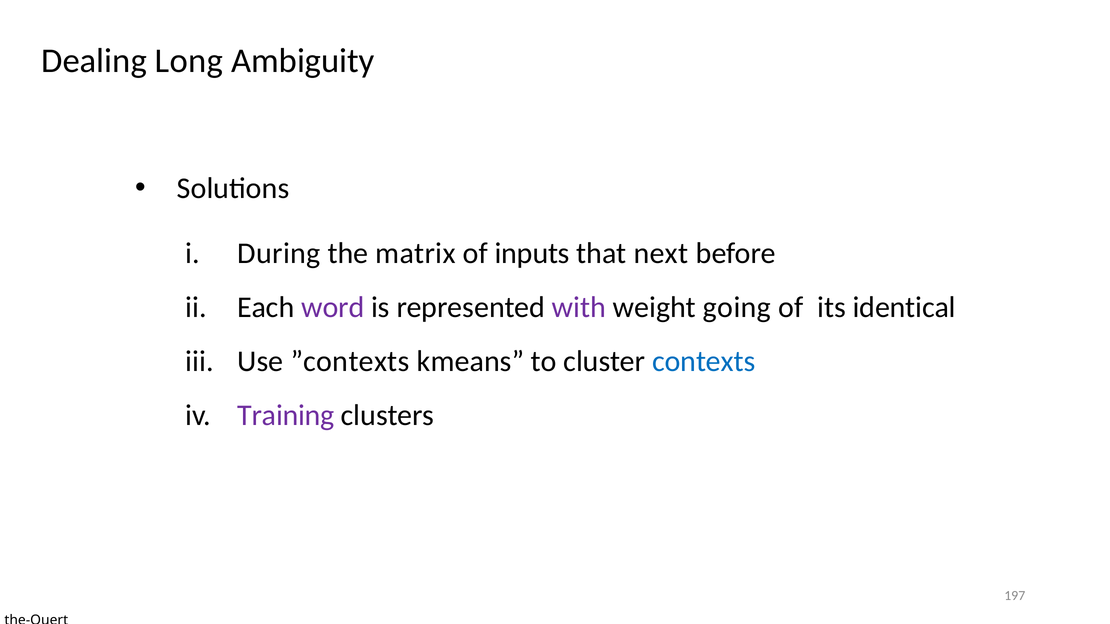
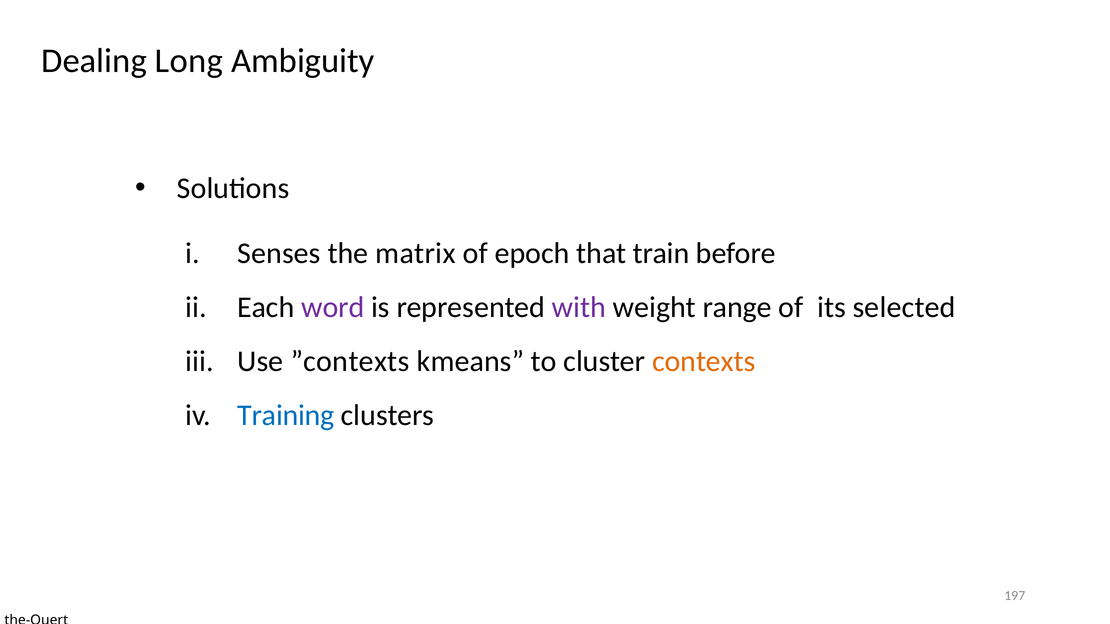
During: During -> Senses (279, 253)
inputs: inputs -> epoch (532, 253)
next: next -> train (661, 253)
going: going -> range (737, 308)
identical: identical -> selected (904, 308)
contexts colour: blue -> orange (704, 362)
Training colour: purple -> blue (286, 416)
